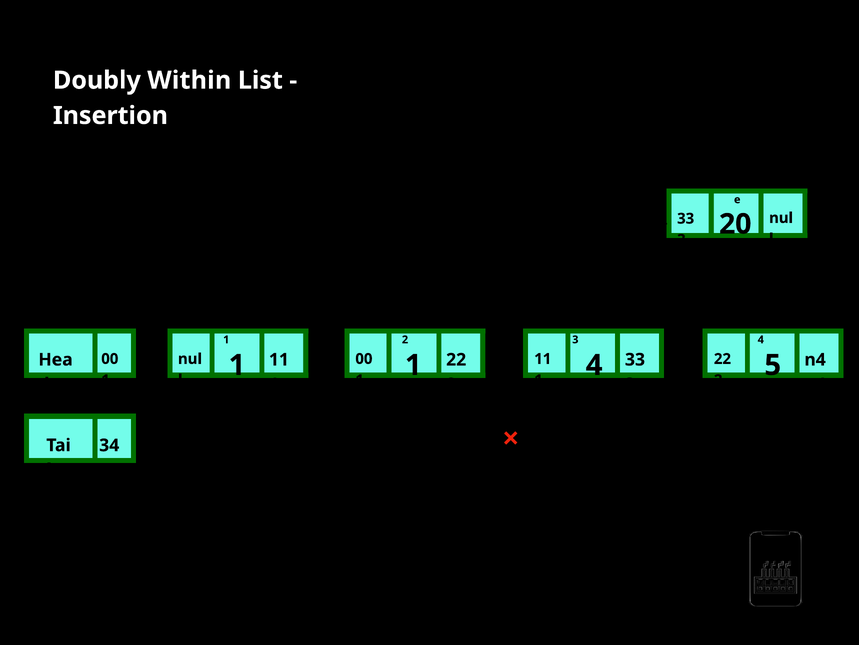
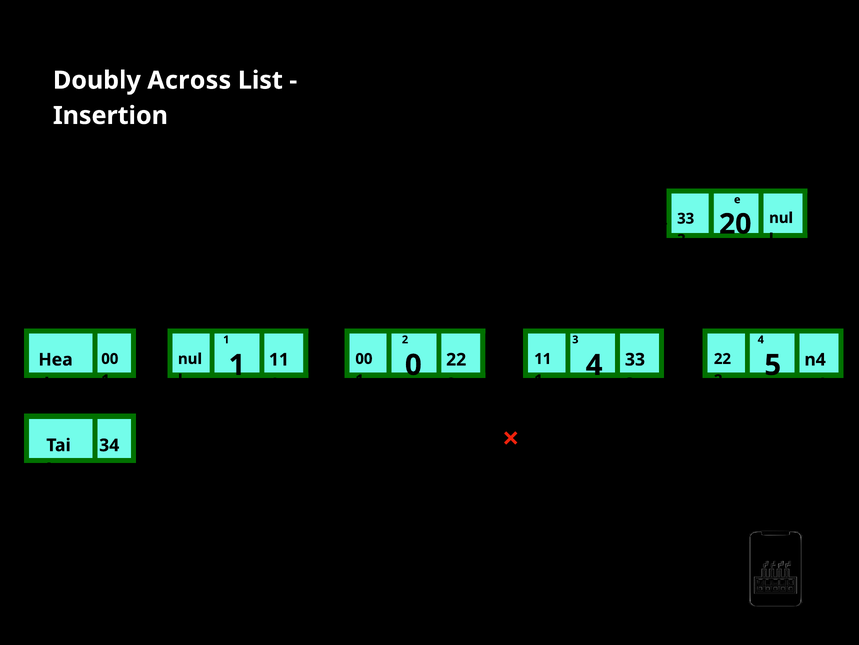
Within: Within -> Across (189, 80)
1 1: 1 -> 0 (413, 365)
